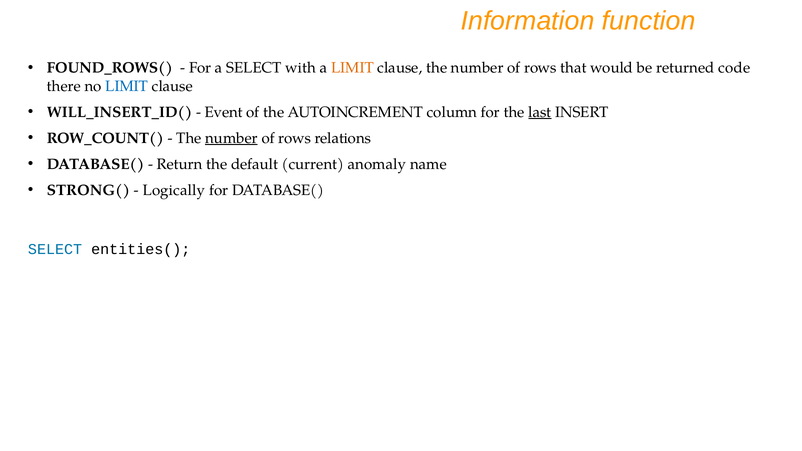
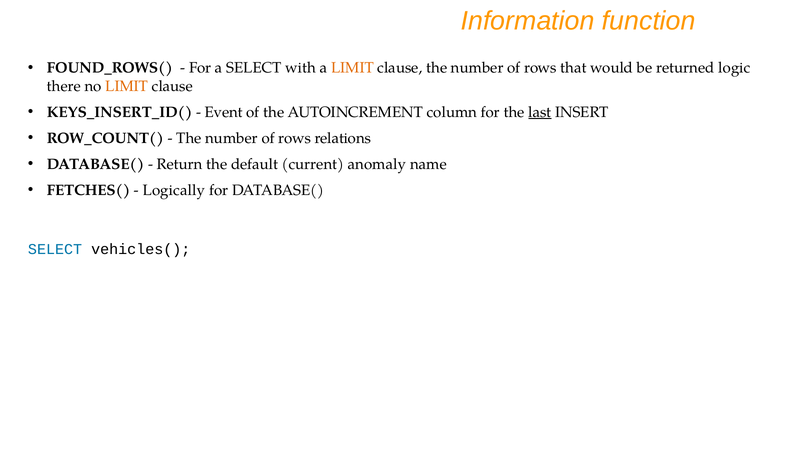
code: code -> logic (734, 68)
LIMIT colour: blue -> orange (127, 86)
WILL_INSERT_ID(: WILL_INSERT_ID( -> KEYS_INSERT_ID( (120, 112)
number underline: present -> none (231, 138)
STRONG(: STRONG( -> FETCHES( (89, 190)
entities(: entities( -> vehicles( (141, 249)
